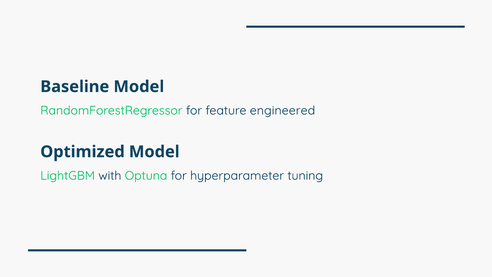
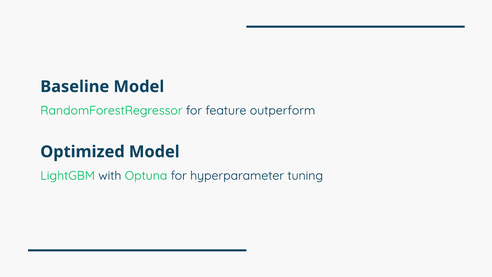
engineered: engineered -> outperform (283, 110)
